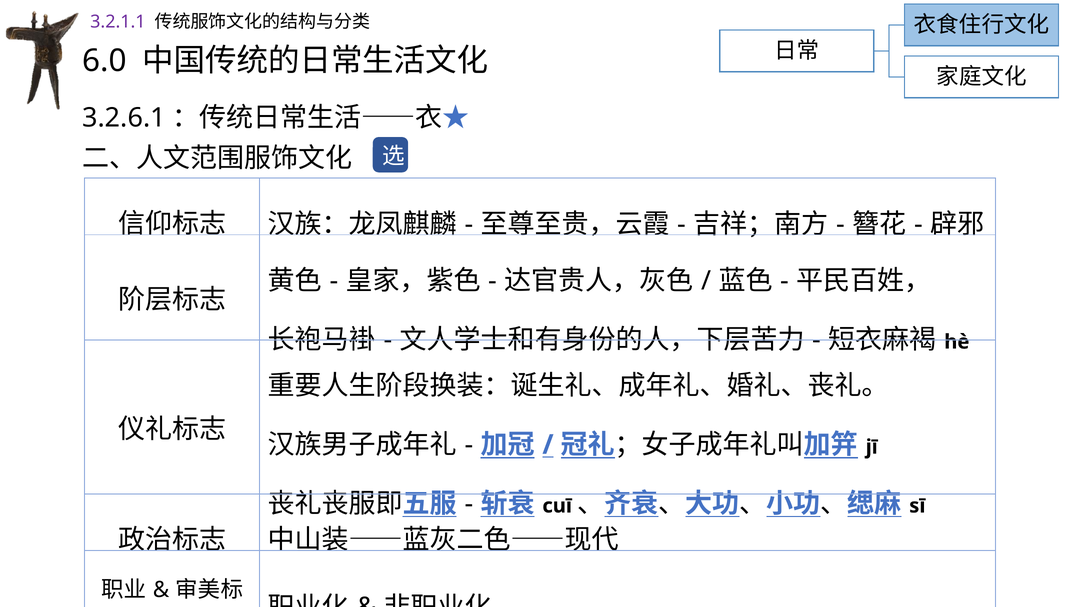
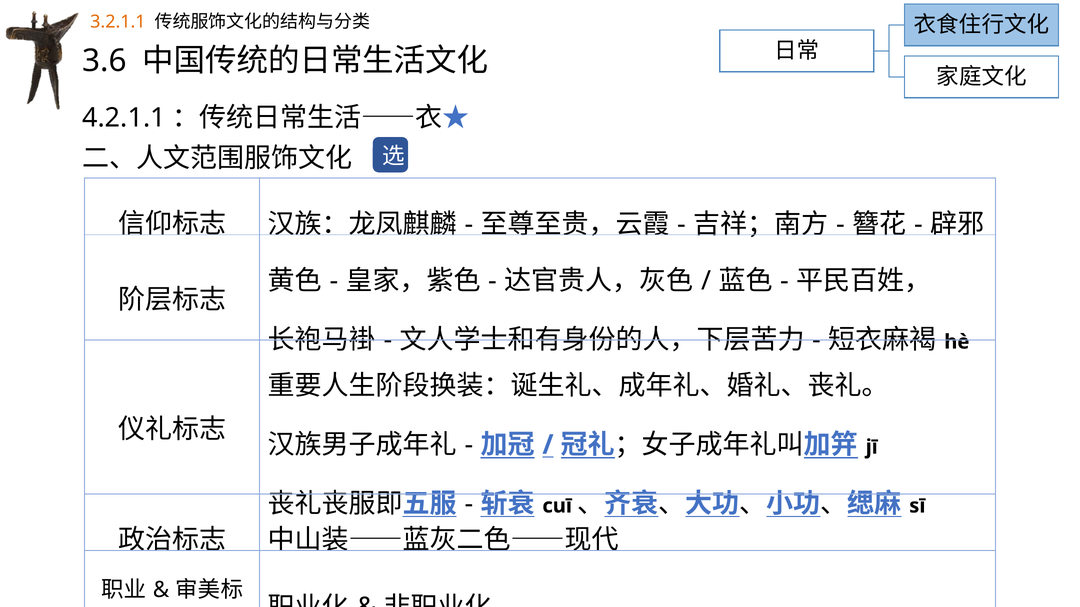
3.2.1.1 colour: purple -> orange (118, 22)
6.0: 6.0 -> 3.6 (105, 61)
3.2.6.1: 3.2.6.1 -> 4.2.1.1 (124, 118)
